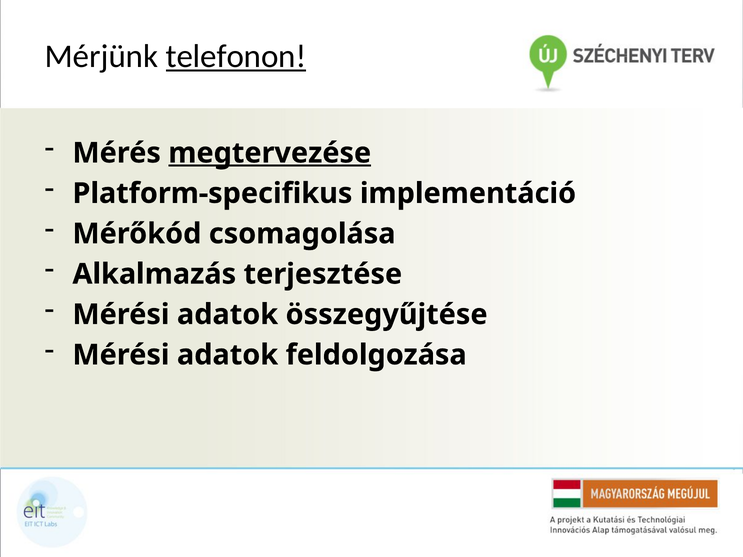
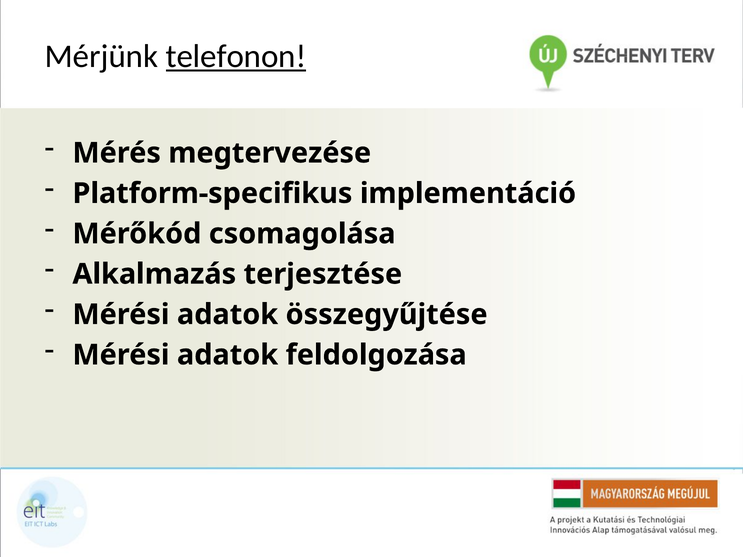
megtervezése underline: present -> none (270, 153)
